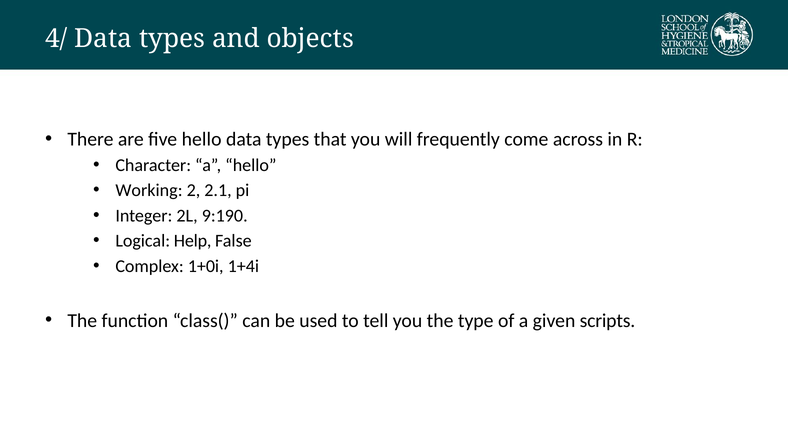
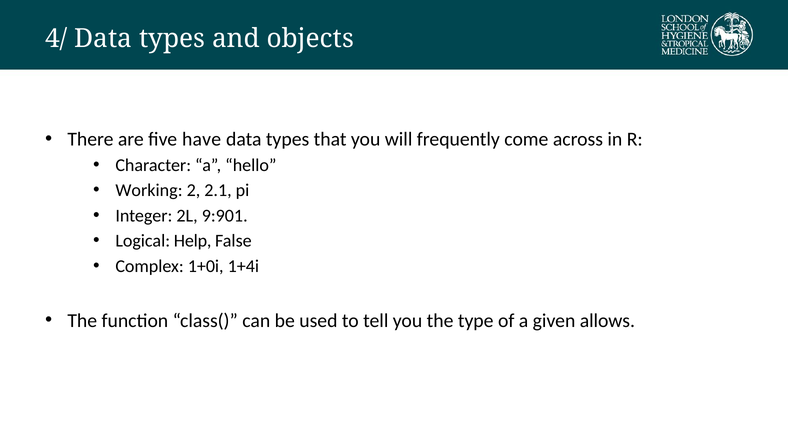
five hello: hello -> have (202, 139)
9:190: 9:190 -> 9:901 (225, 216)
scripts: scripts -> allows (607, 321)
